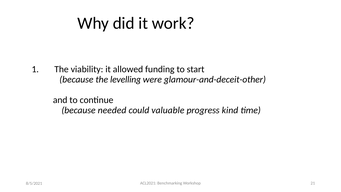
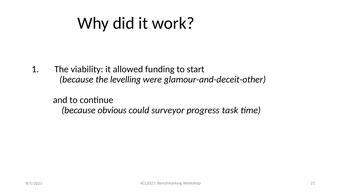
needed: needed -> obvious (112, 110)
valuable: valuable -> surveyor (168, 110)
kind: kind -> task (230, 110)
